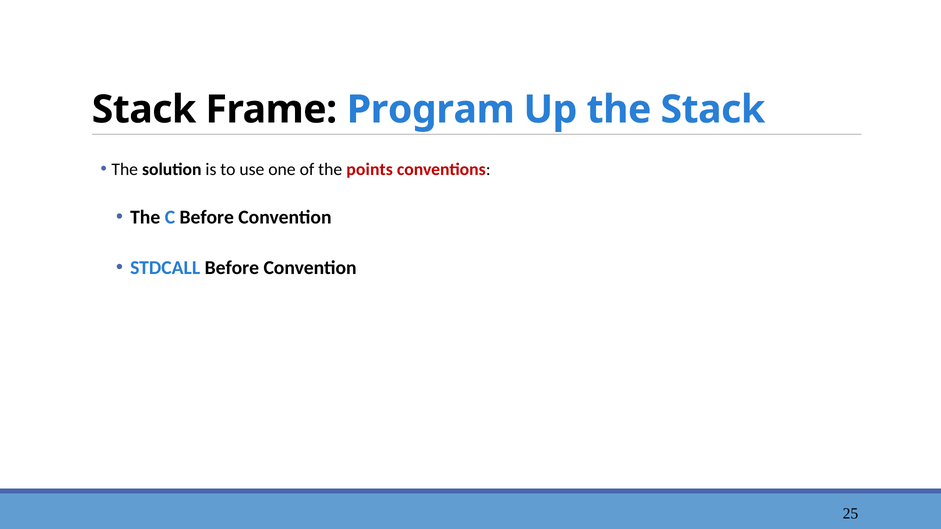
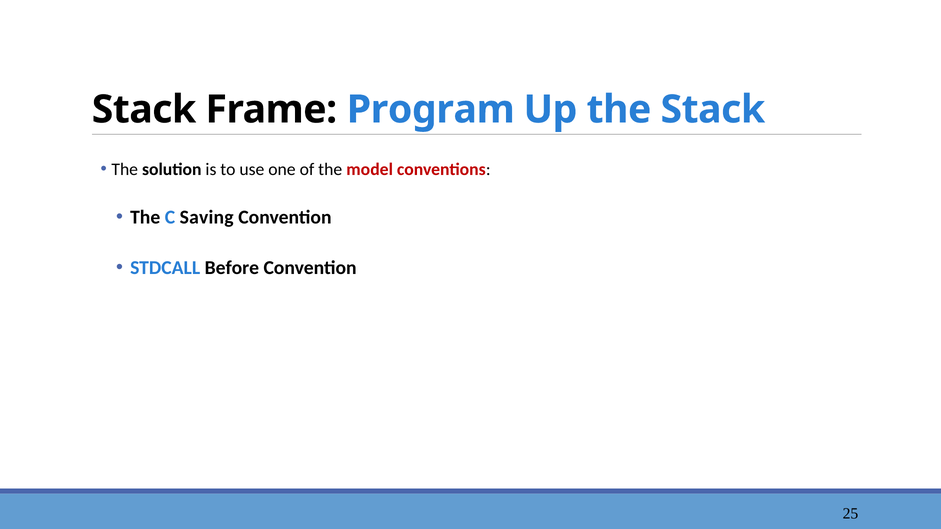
points: points -> model (370, 170)
C Before: Before -> Saving (207, 217)
